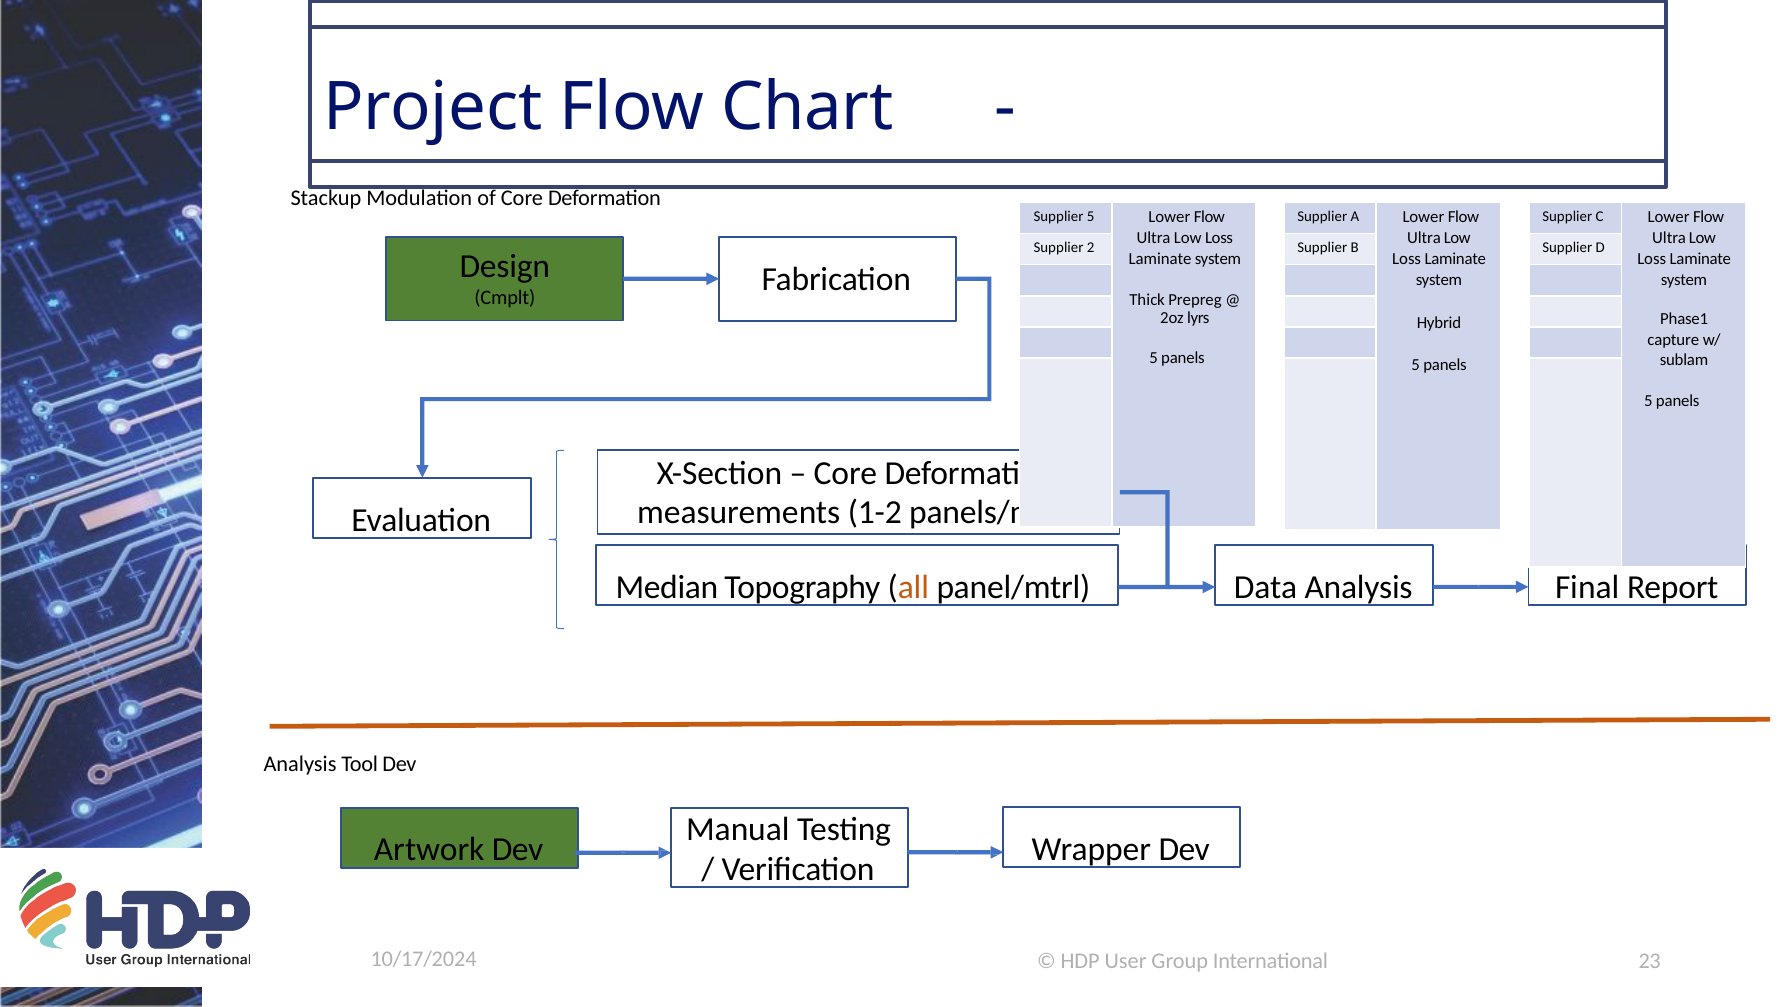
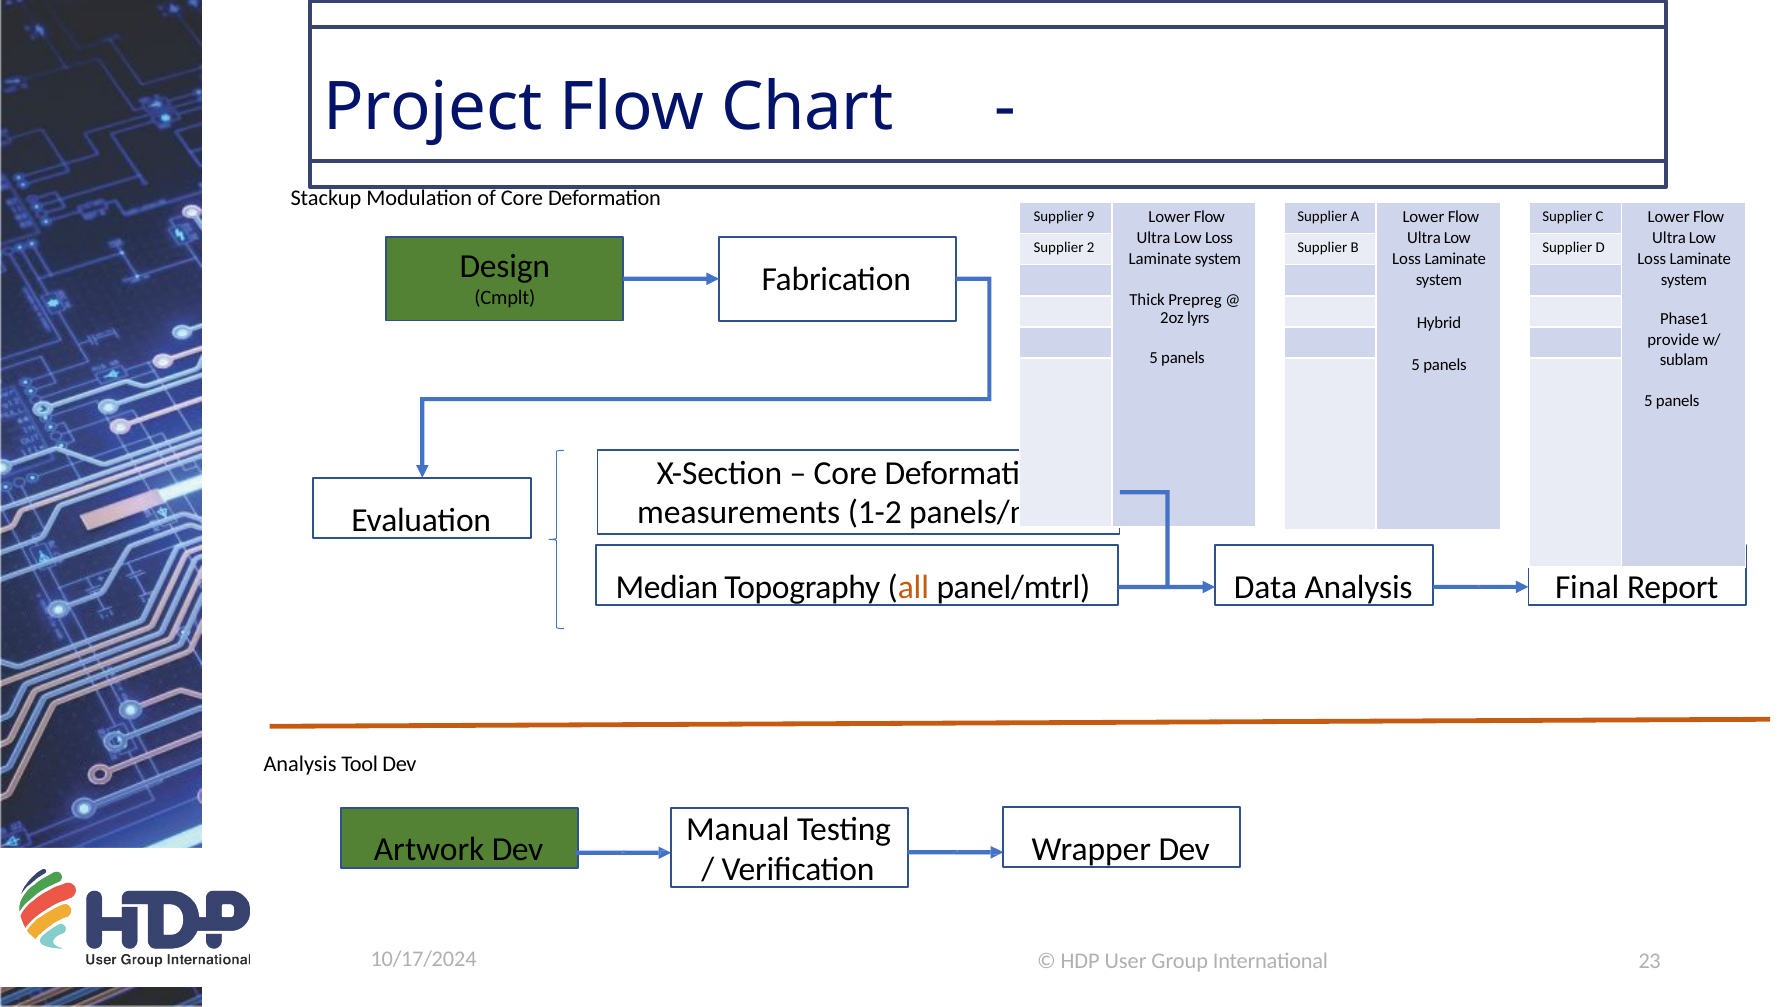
Supplier 5: 5 -> 9 (1091, 216)
capture: capture -> provide (1673, 339)
